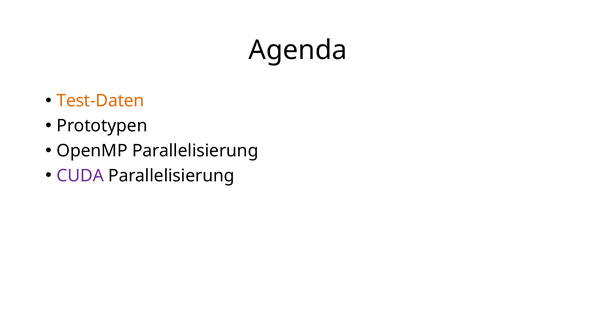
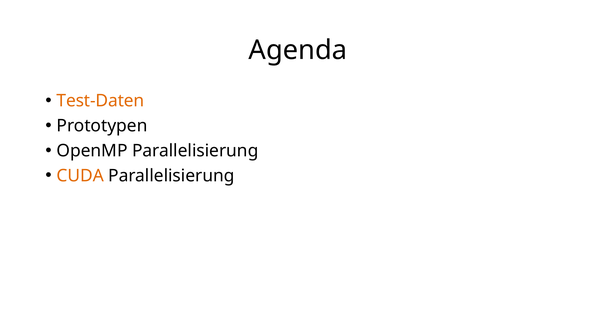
CUDA colour: purple -> orange (80, 176)
